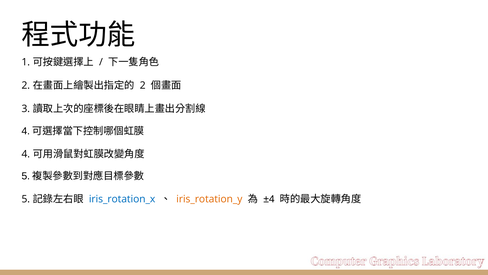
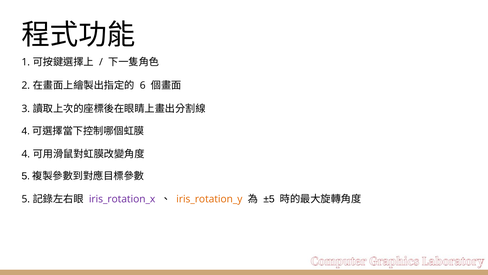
2: 2 -> 6 (143, 85)
iris_rotation_x colour: blue -> purple (122, 199)
±4: ±4 -> ±5 (269, 199)
